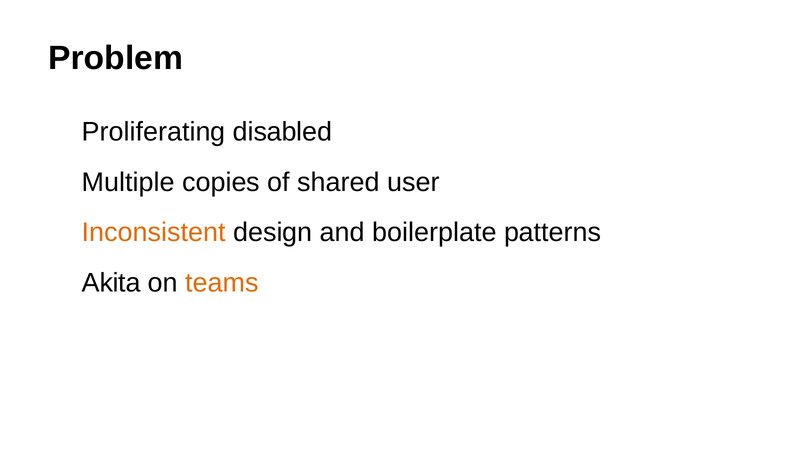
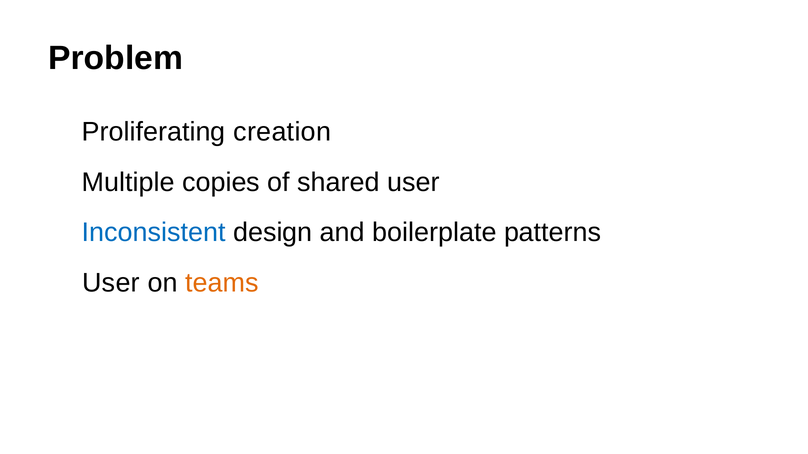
disabled: disabled -> creation (282, 132)
Inconsistent colour: orange -> blue (154, 233)
Akita: Akita -> User (111, 283)
